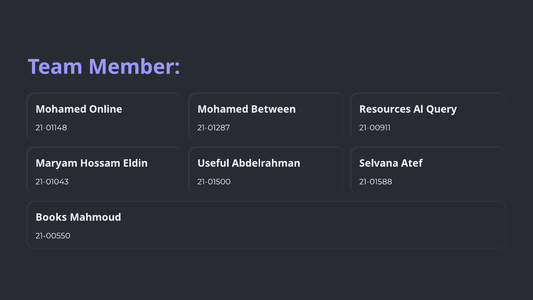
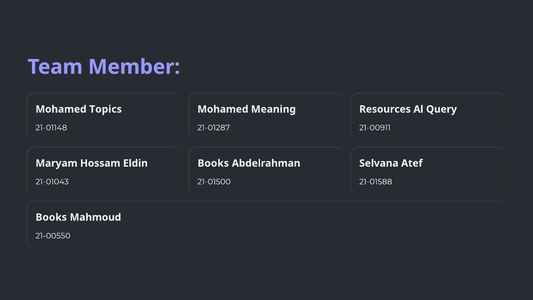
Online: Online -> Topics (106, 109)
Between: Between -> Meaning (273, 109)
Useful: Useful -> Books (213, 163)
